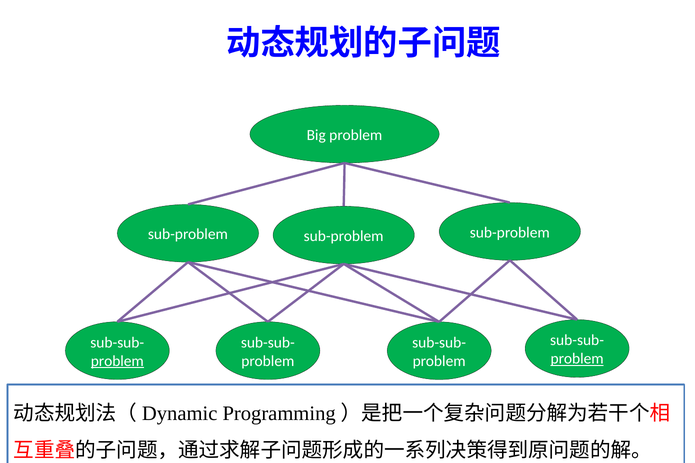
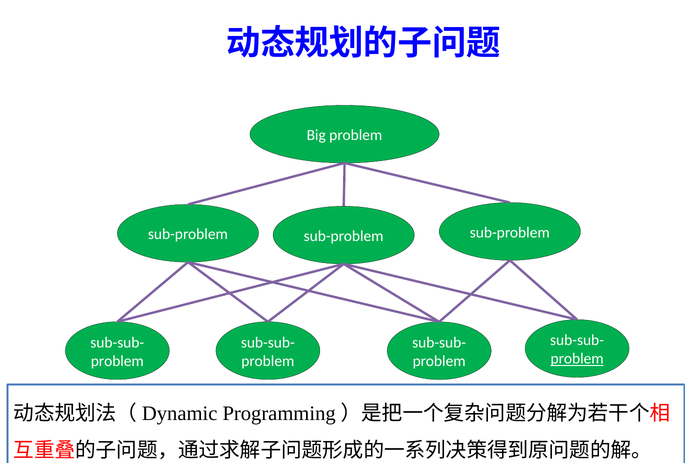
problem underline: present -> none (117, 361)
